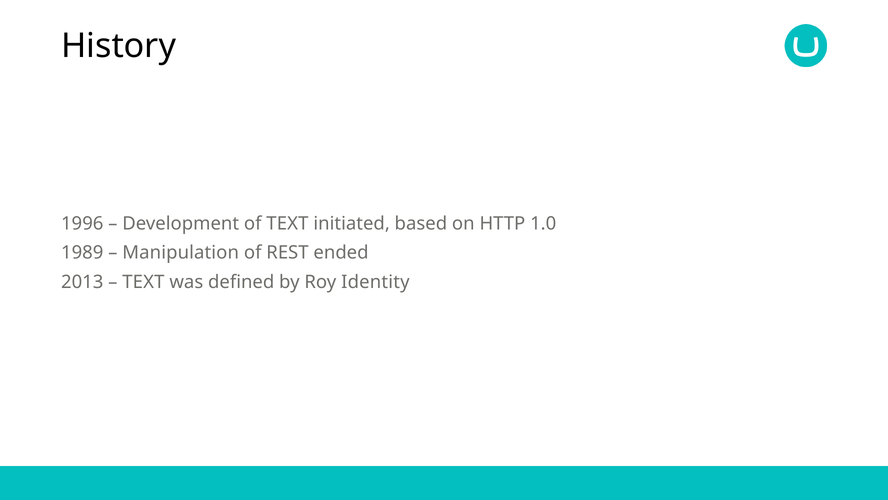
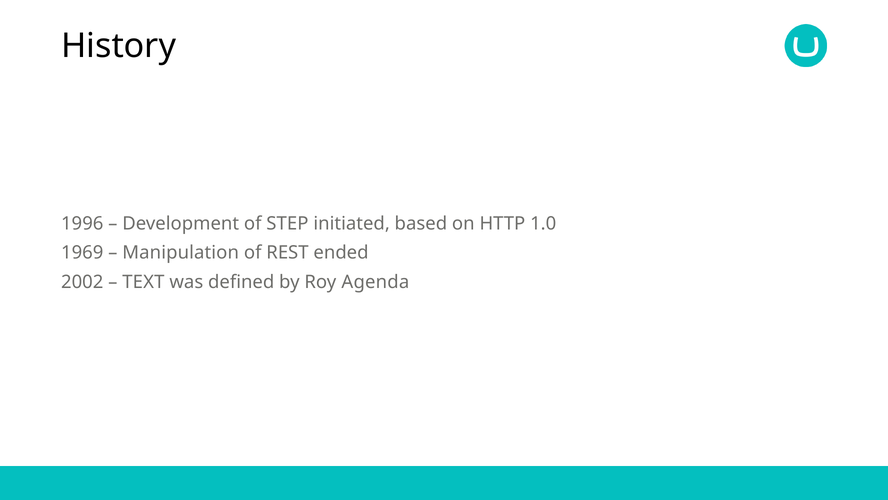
of TEXT: TEXT -> STEP (287, 223)
1989: 1989 -> 1969 (82, 252)
2013: 2013 -> 2002 (82, 282)
Identity: Identity -> Agenda (375, 282)
